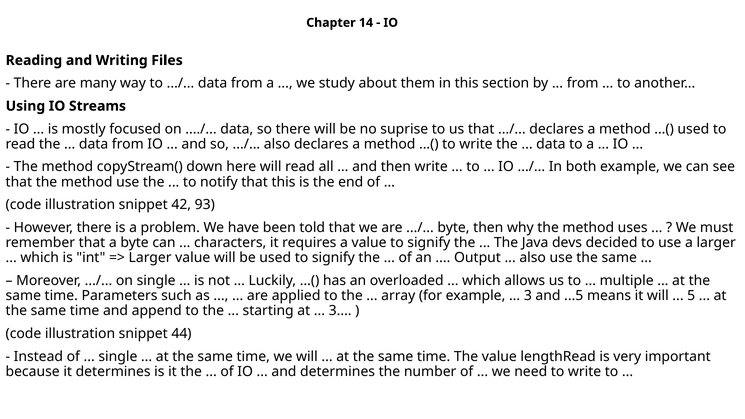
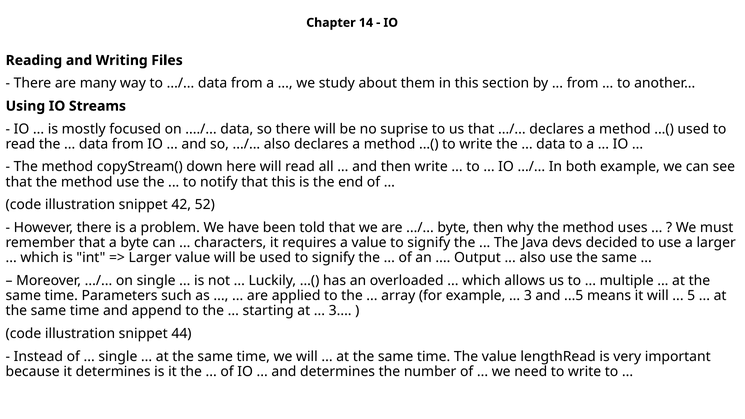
93: 93 -> 52 (205, 205)
